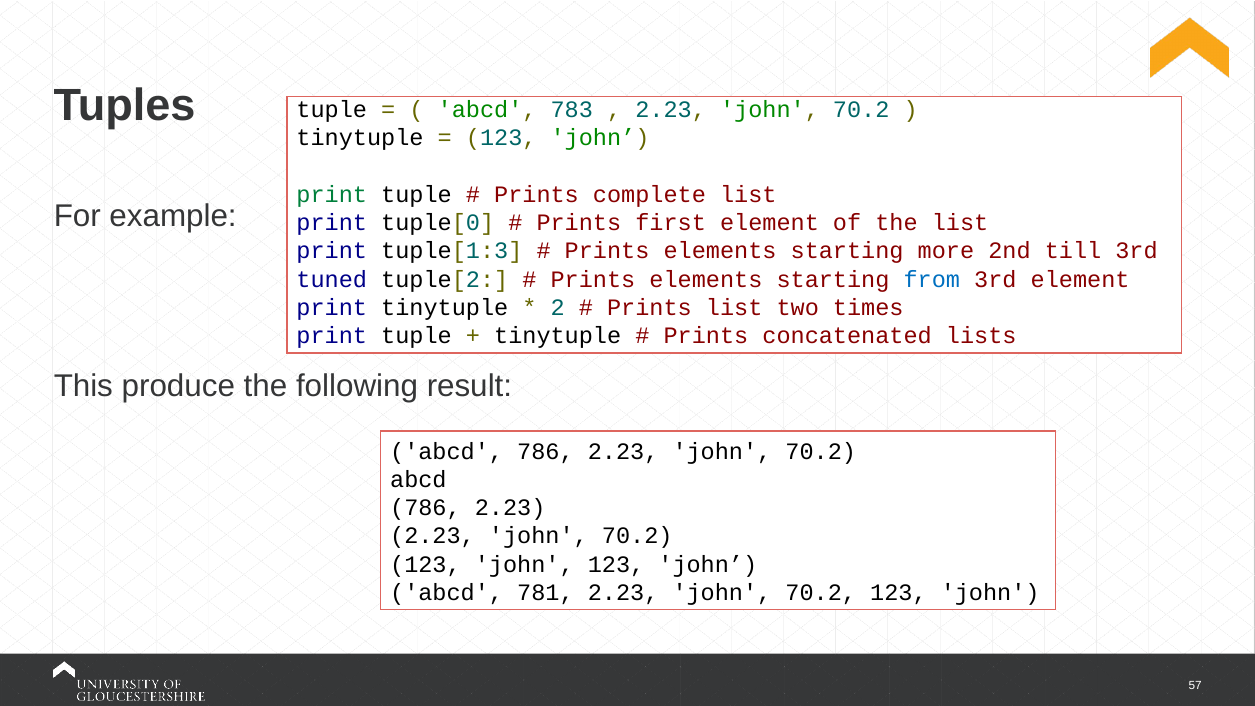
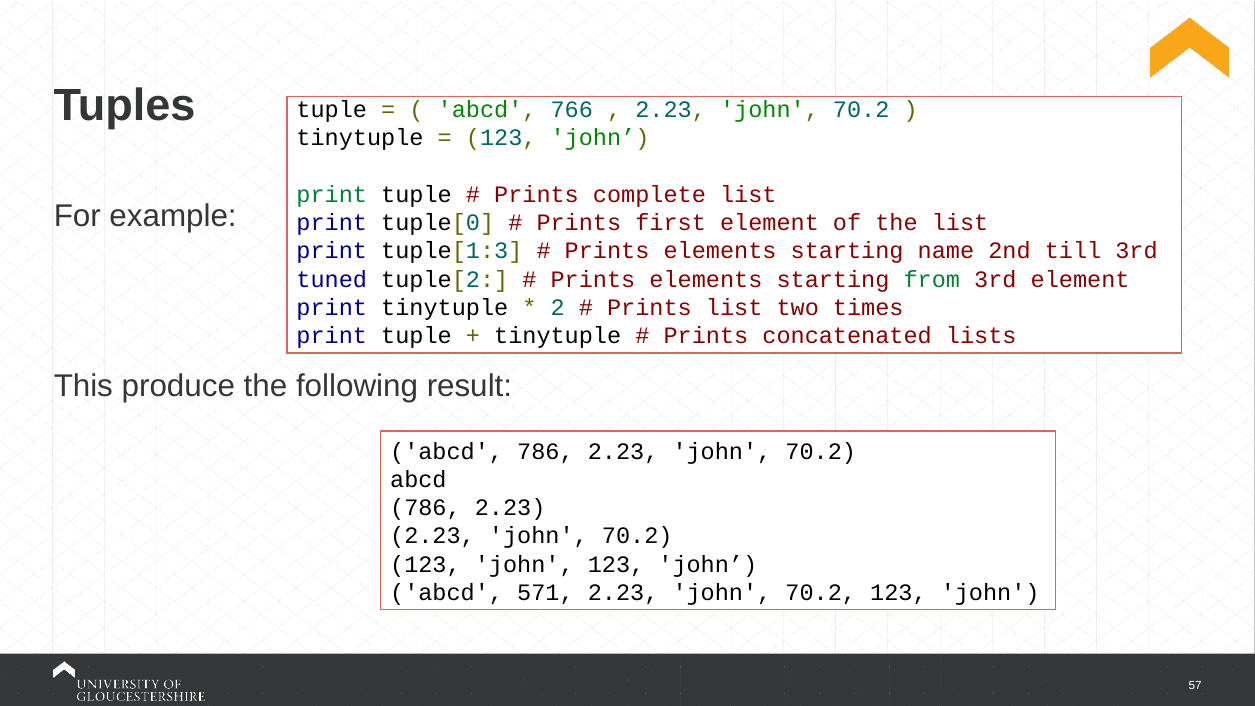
783: 783 -> 766 (572, 110)
more: more -> name (946, 251)
from colour: blue -> green (932, 279)
781: 781 -> 571 (545, 592)
